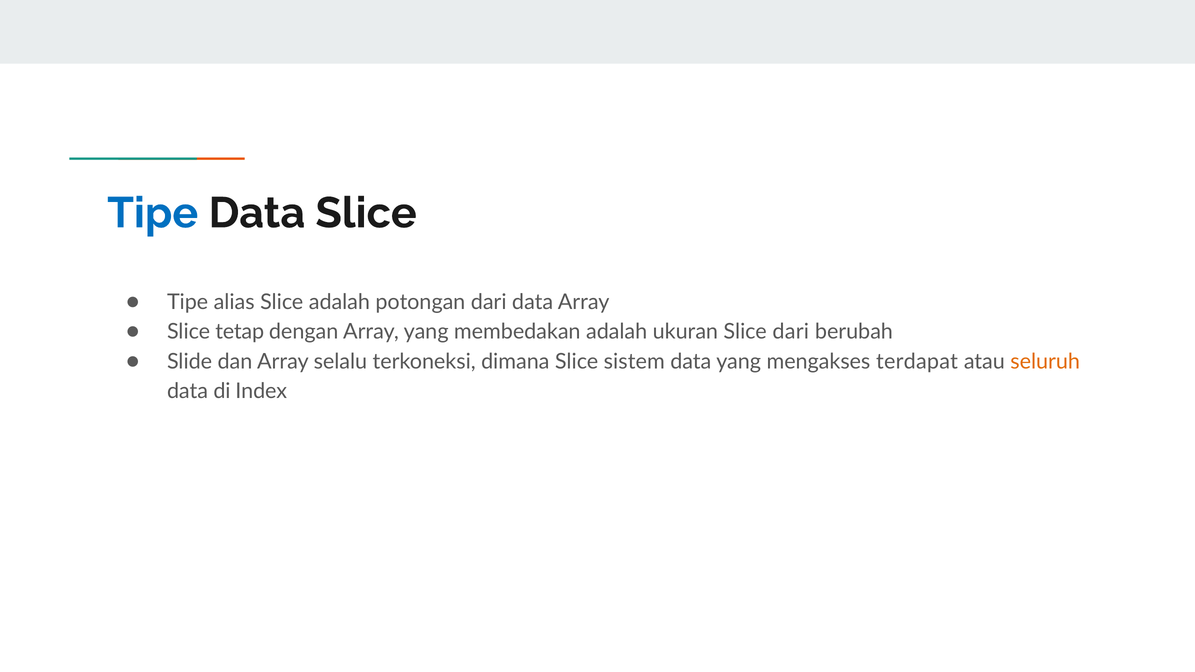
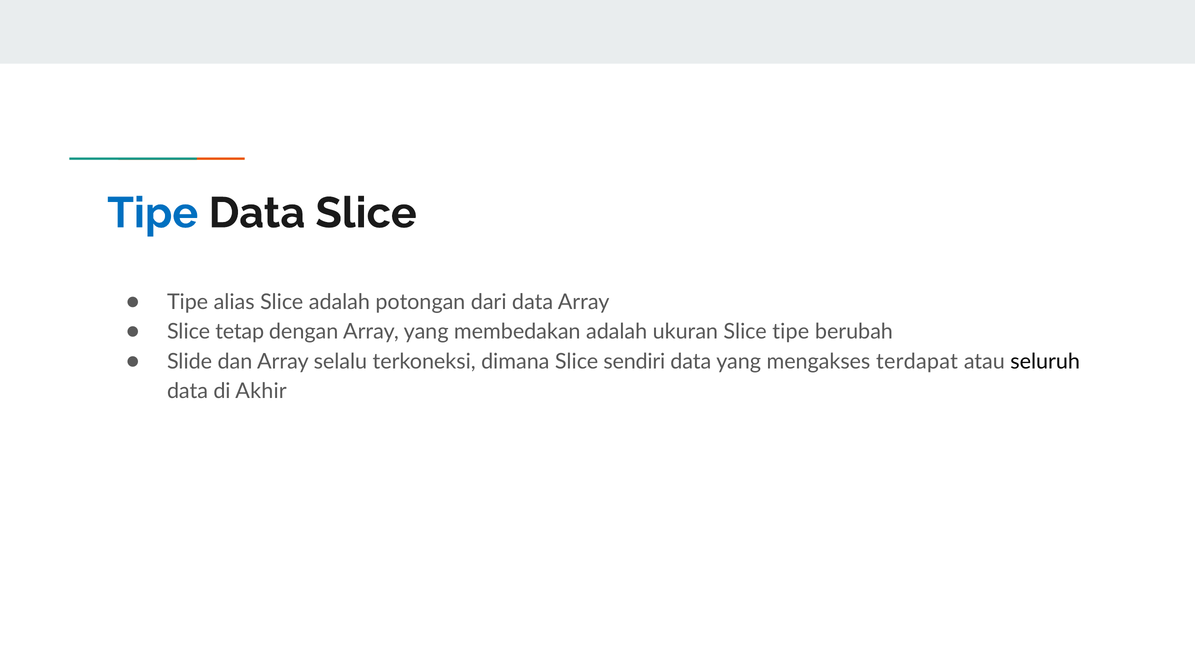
Slice dari: dari -> tipe (791, 332)
sistem: sistem -> sendiri (634, 362)
seluruh colour: orange -> black (1045, 362)
Index: Index -> Akhir (261, 391)
